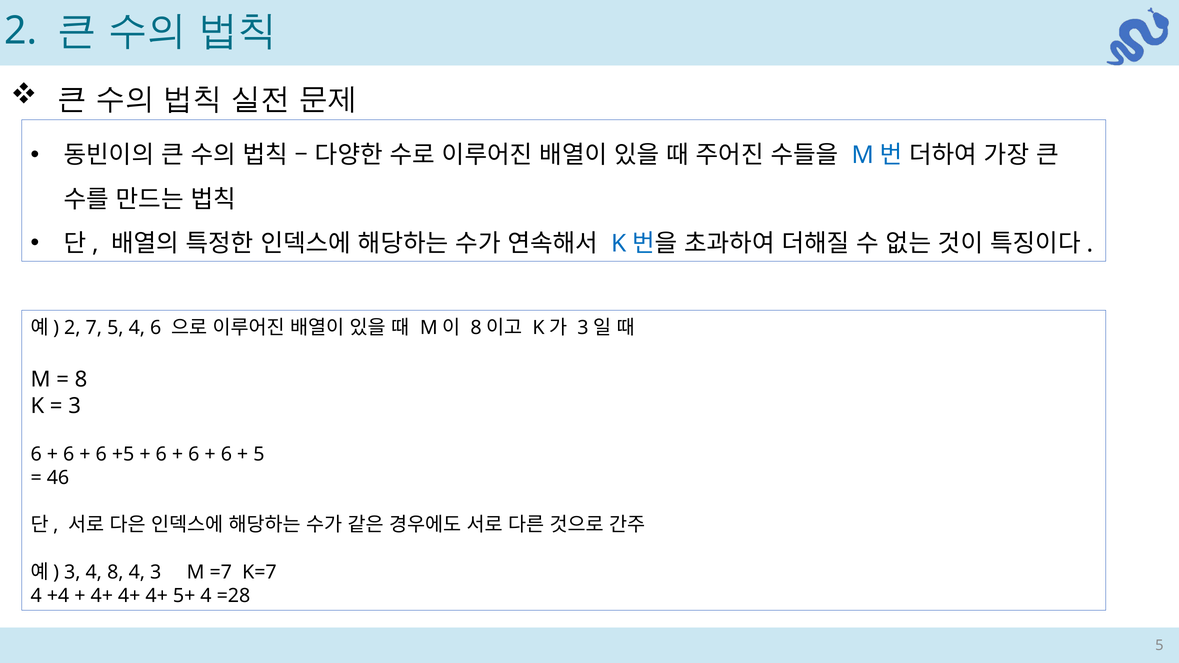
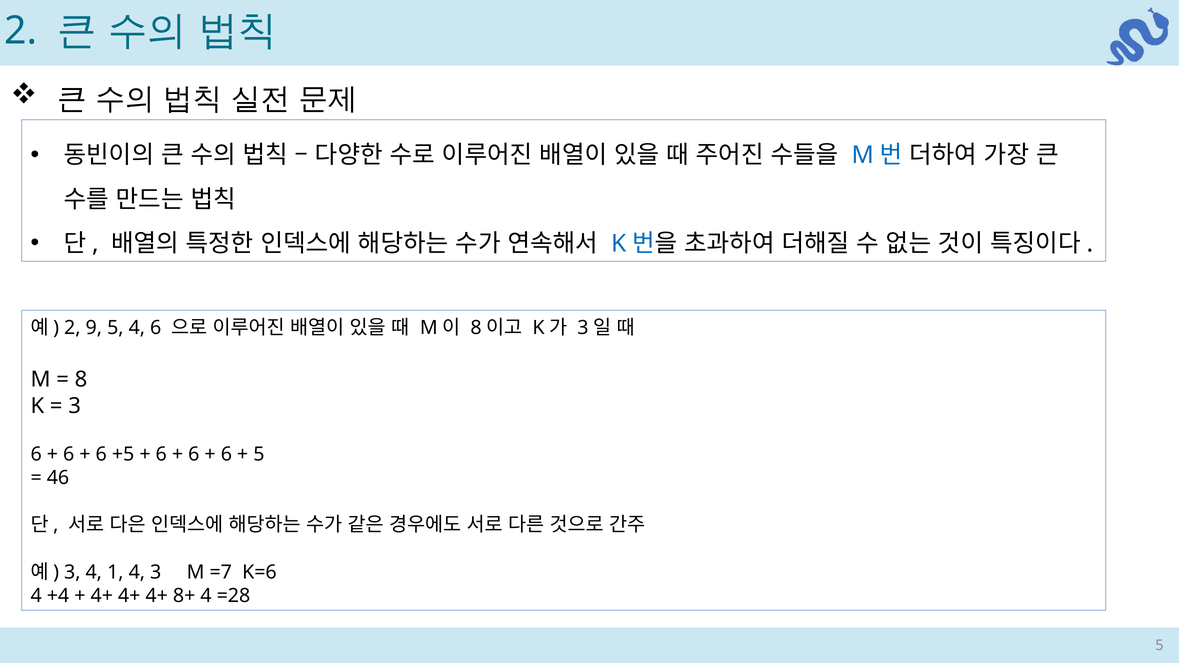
7: 7 -> 9 (94, 328)
4 8: 8 -> 1 (115, 572)
K=7: K=7 -> K=6 (259, 572)
5+: 5+ -> 8+ (184, 596)
